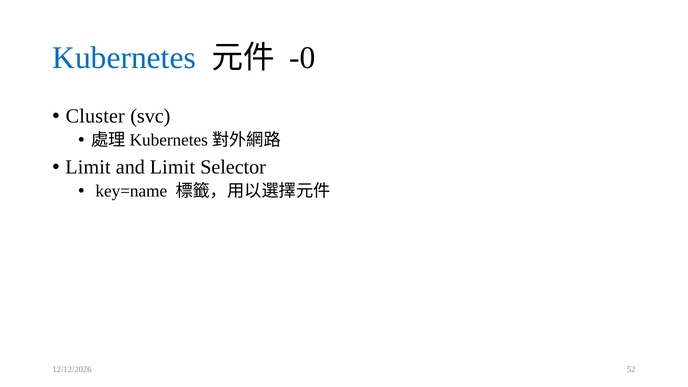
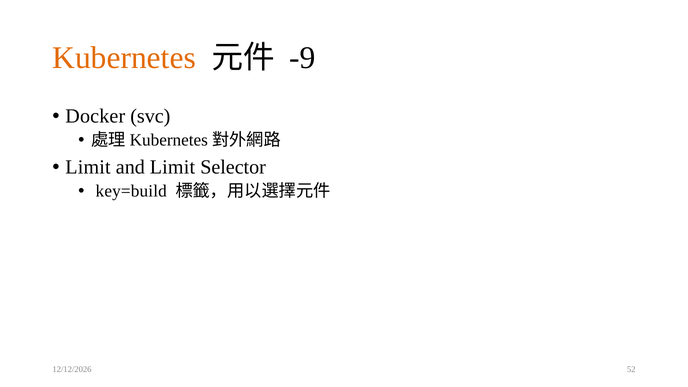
Kubernetes colour: blue -> orange (124, 58)
-0: -0 -> -9 (302, 58)
Cluster: Cluster -> Docker (95, 116)
key=name: key=name -> key=build (131, 191)
